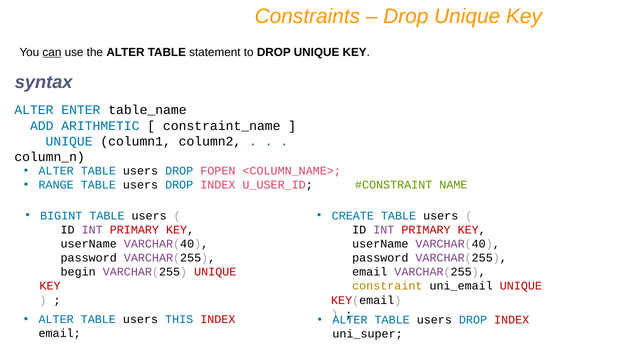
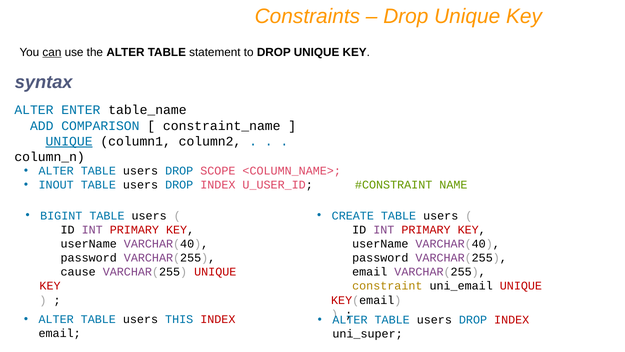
ARITHMETIC: ARITHMETIC -> COMPARISON (100, 126)
UNIQUE underline: none -> present (69, 141)
FOPEN: FOPEN -> SCOPE (218, 171)
RANGE: RANGE -> INOUT (56, 185)
begin: begin -> cause (78, 272)
